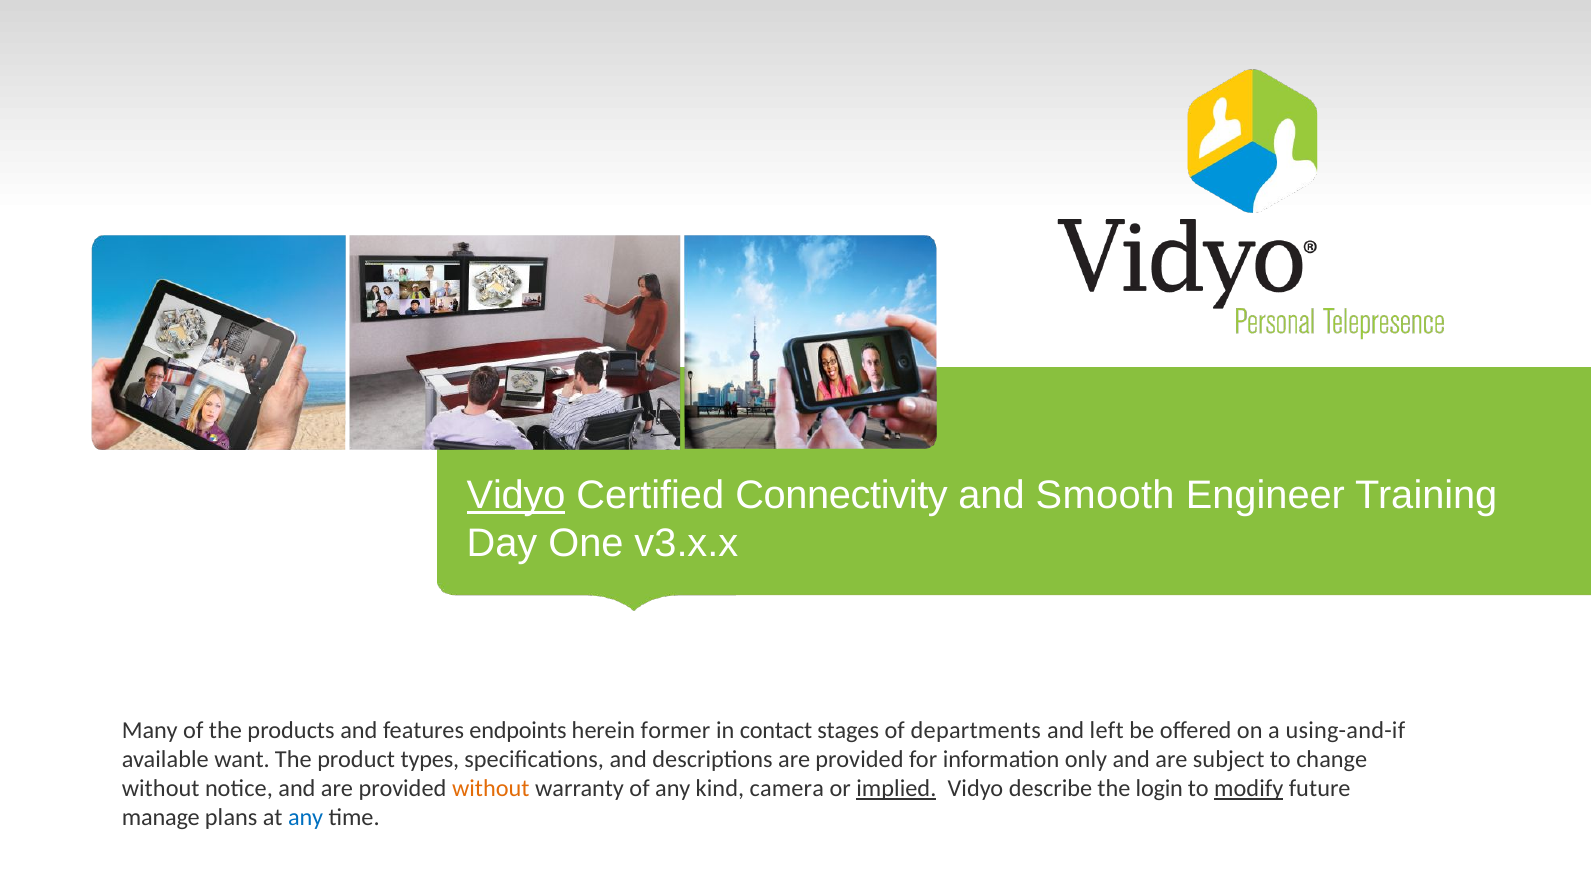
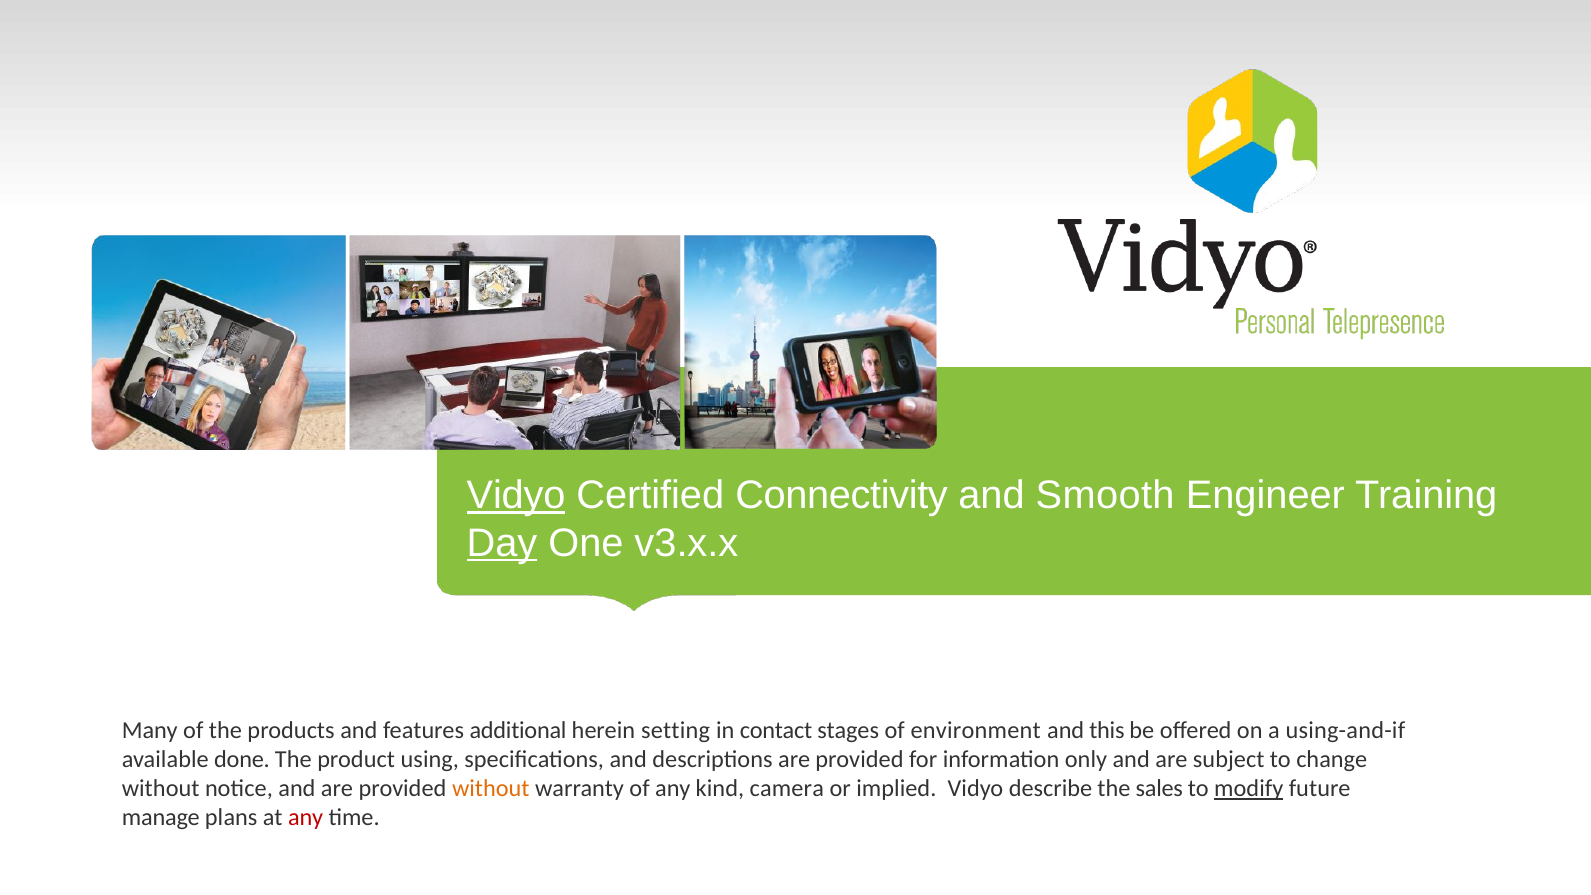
Day underline: none -> present (502, 543)
endpoints: endpoints -> additional (518, 730)
former: former -> setting (676, 730)
departments: departments -> environment (976, 730)
left: left -> this (1107, 730)
want: want -> done (242, 759)
types: types -> using (430, 759)
implied underline: present -> none (896, 789)
login: login -> sales (1159, 789)
any colour: blue -> red (306, 818)
